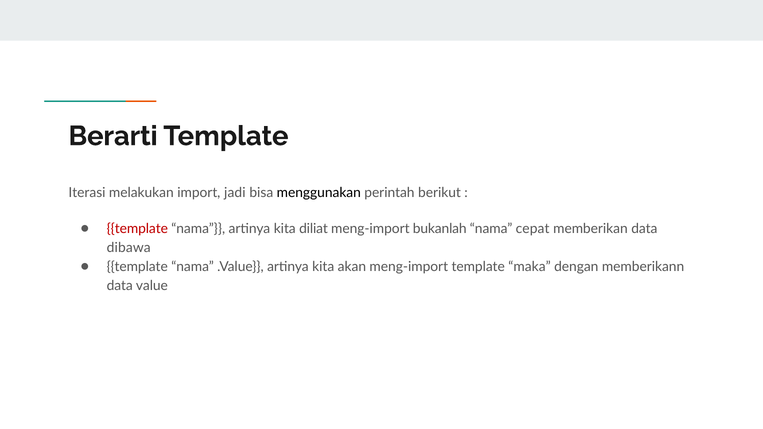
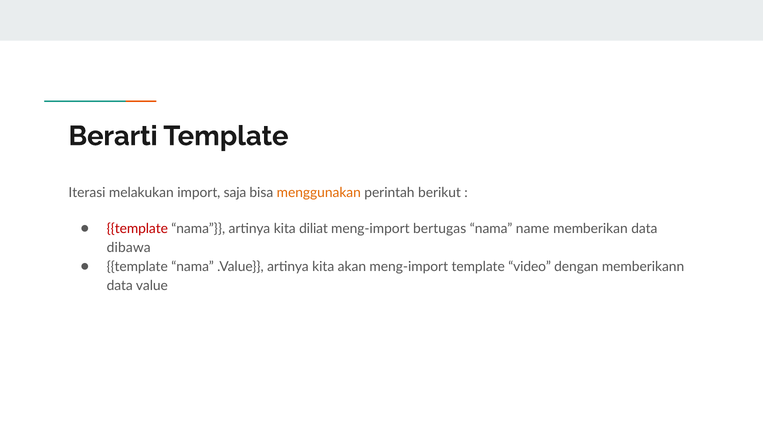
jadi: jadi -> saja (235, 193)
menggunakan colour: black -> orange (319, 193)
bukanlah: bukanlah -> bertugas (440, 229)
cepat: cepat -> name (533, 229)
maka: maka -> video (530, 267)
